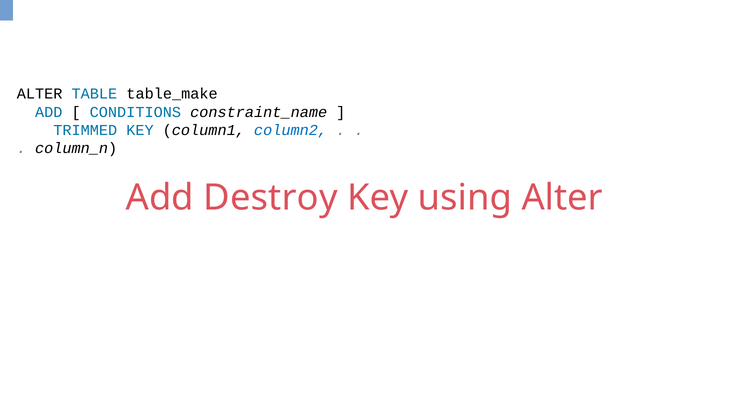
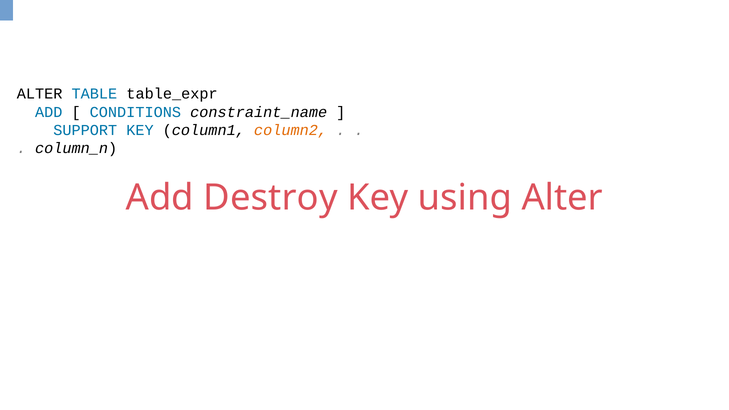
table_make: table_make -> table_expr (172, 94)
TRIMMED: TRIMMED -> SUPPORT (85, 130)
column2 colour: blue -> orange (291, 130)
